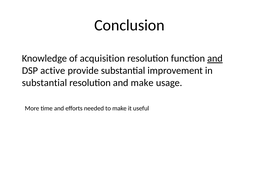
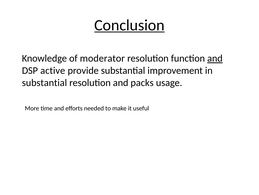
Conclusion underline: none -> present (129, 25)
acquisition: acquisition -> moderator (102, 58)
and make: make -> packs (142, 82)
